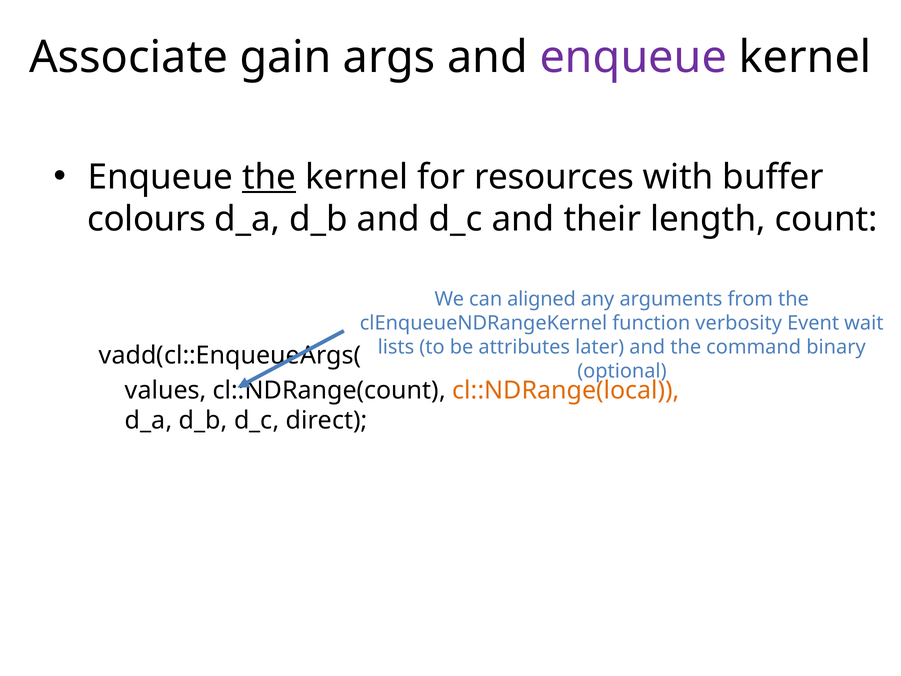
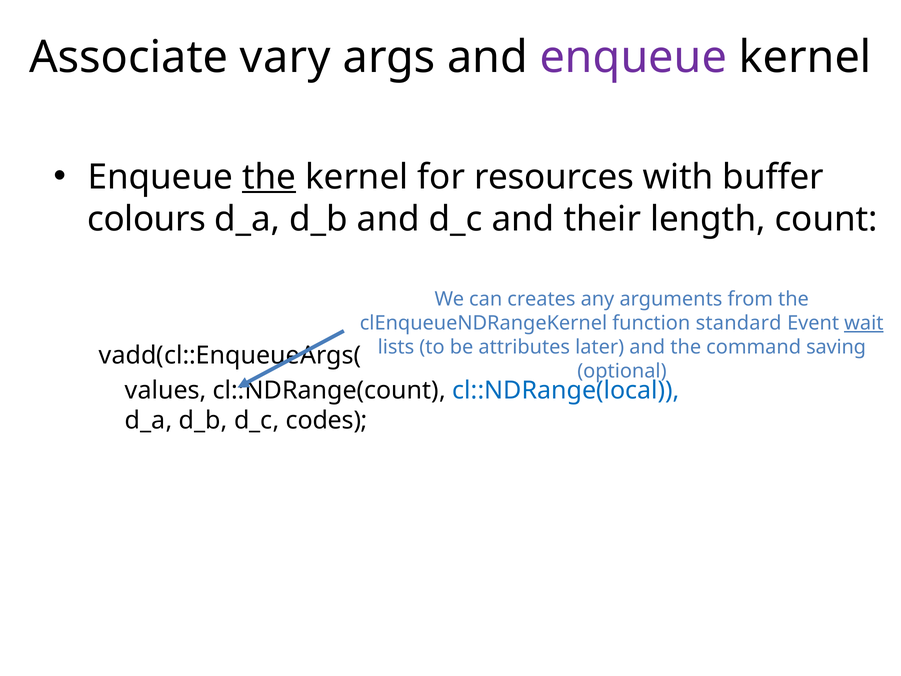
gain: gain -> vary (285, 58)
aligned: aligned -> creates (541, 299)
verbosity: verbosity -> standard (739, 323)
wait underline: none -> present (864, 323)
binary: binary -> saving (836, 347)
cl::NDRange(local colour: orange -> blue (566, 390)
direct: direct -> codes (327, 420)
